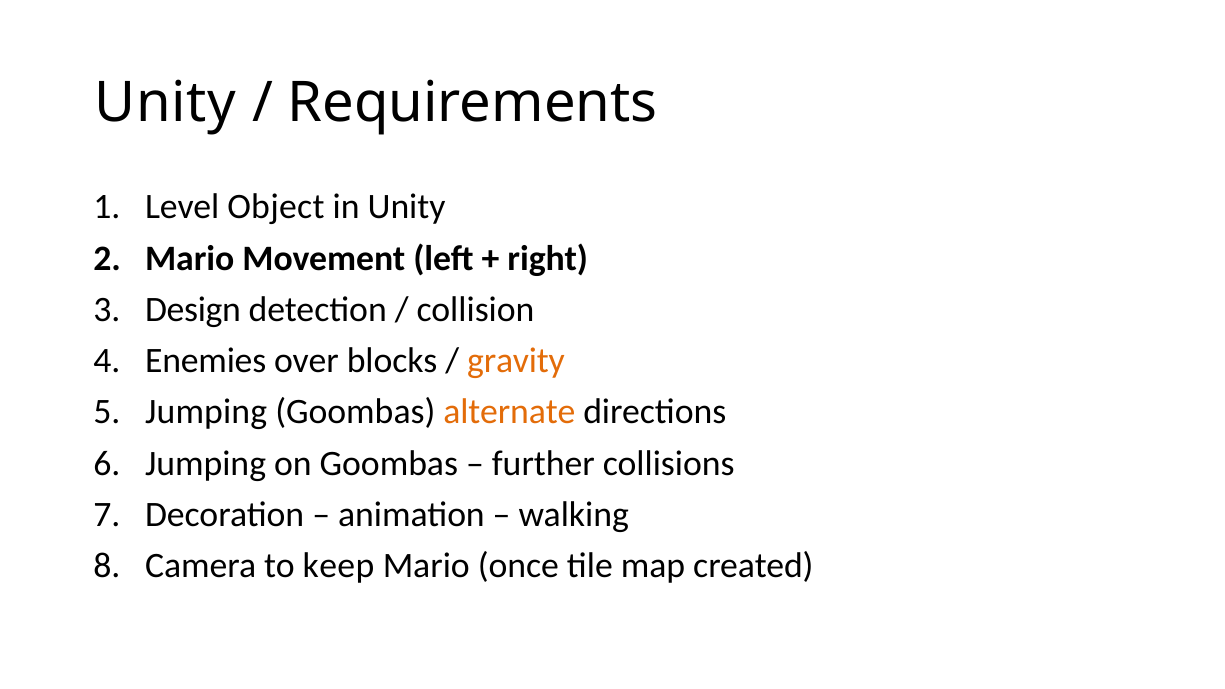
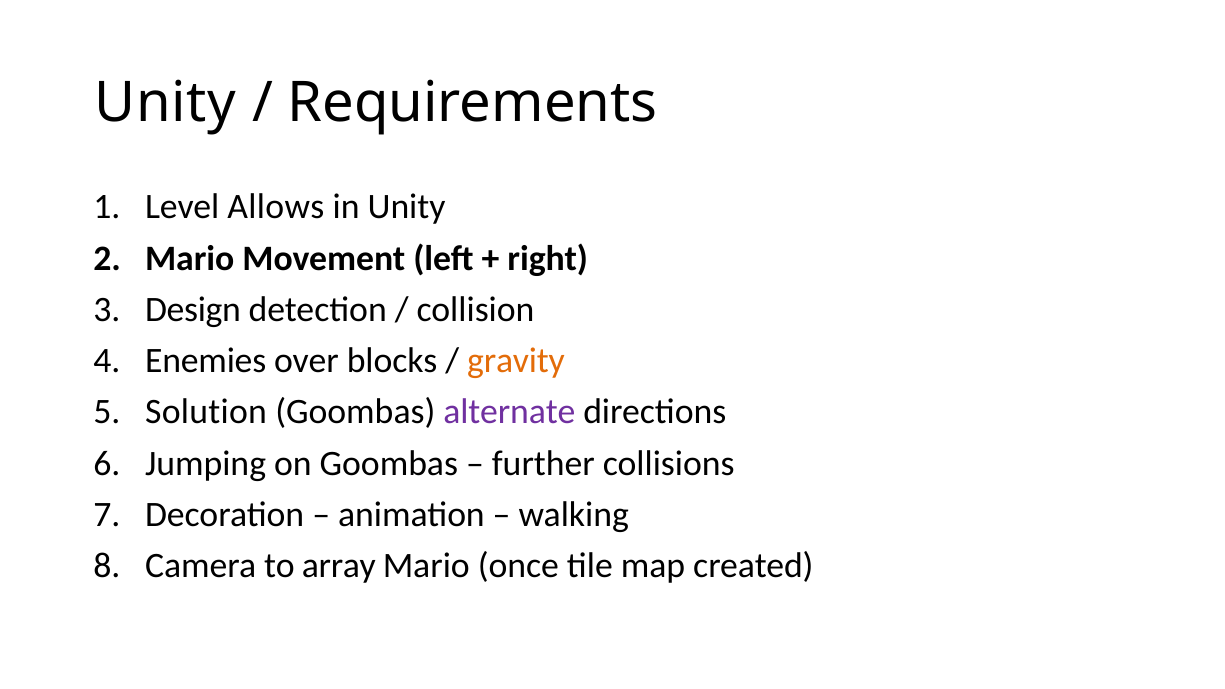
Object: Object -> Allows (276, 207)
Jumping: Jumping -> Solution (206, 412)
alternate colour: orange -> purple (509, 412)
keep: keep -> array (339, 566)
